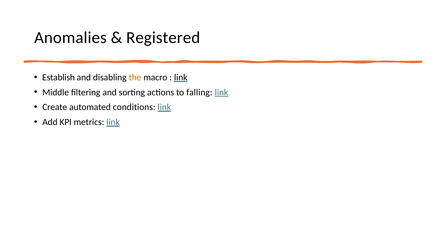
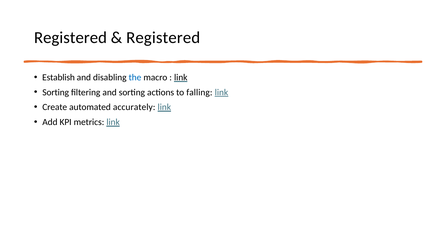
Anomalies: Anomalies -> Registered (70, 37)
the colour: orange -> blue (135, 77)
Middle: Middle -> Sorting (56, 92)
conditions: conditions -> accurately (134, 107)
